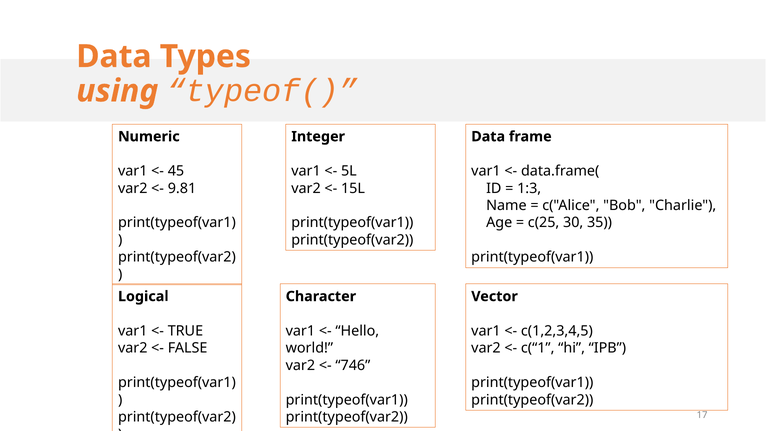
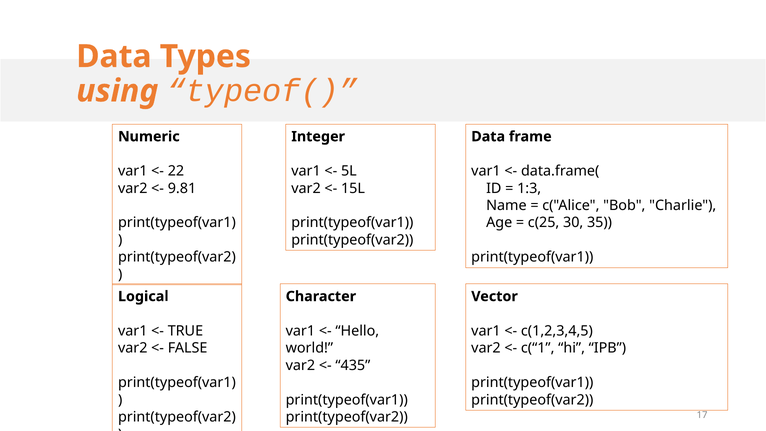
45: 45 -> 22 (176, 171)
746: 746 -> 435 (353, 365)
